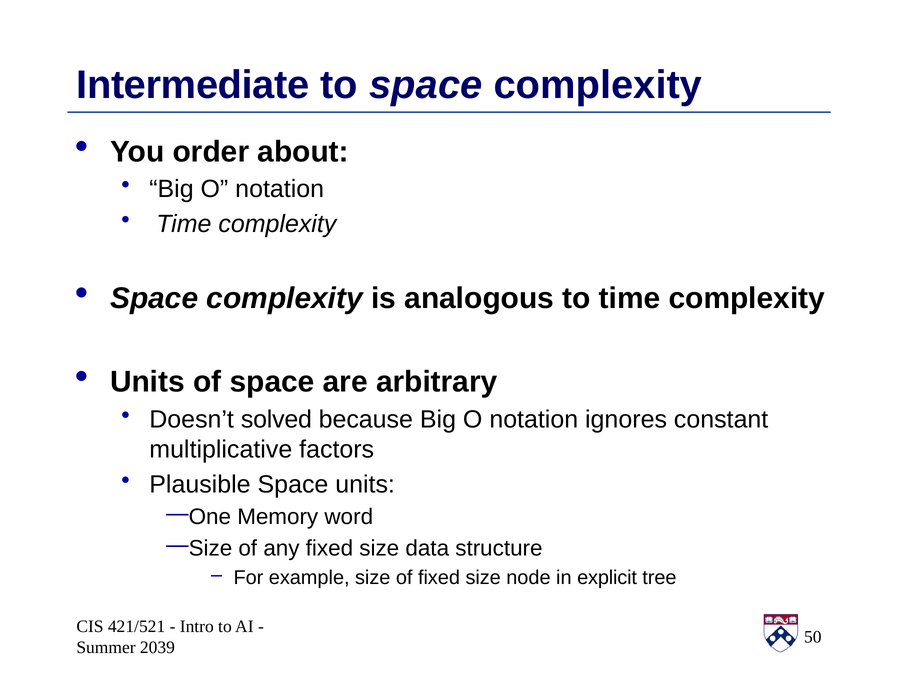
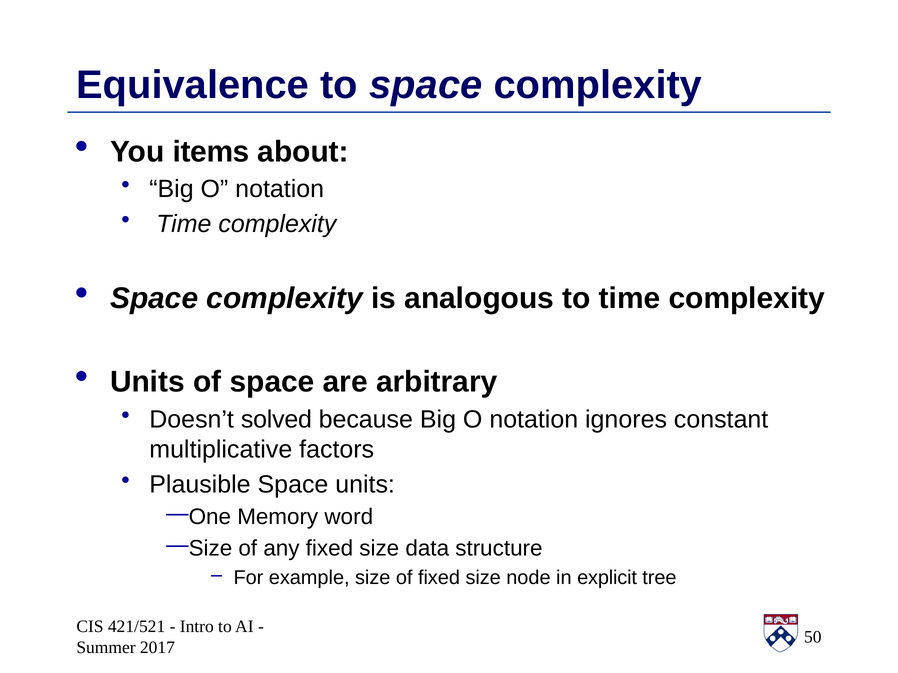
Intermediate: Intermediate -> Equivalence (193, 85)
order: order -> items (211, 152)
2039: 2039 -> 2017 (157, 648)
